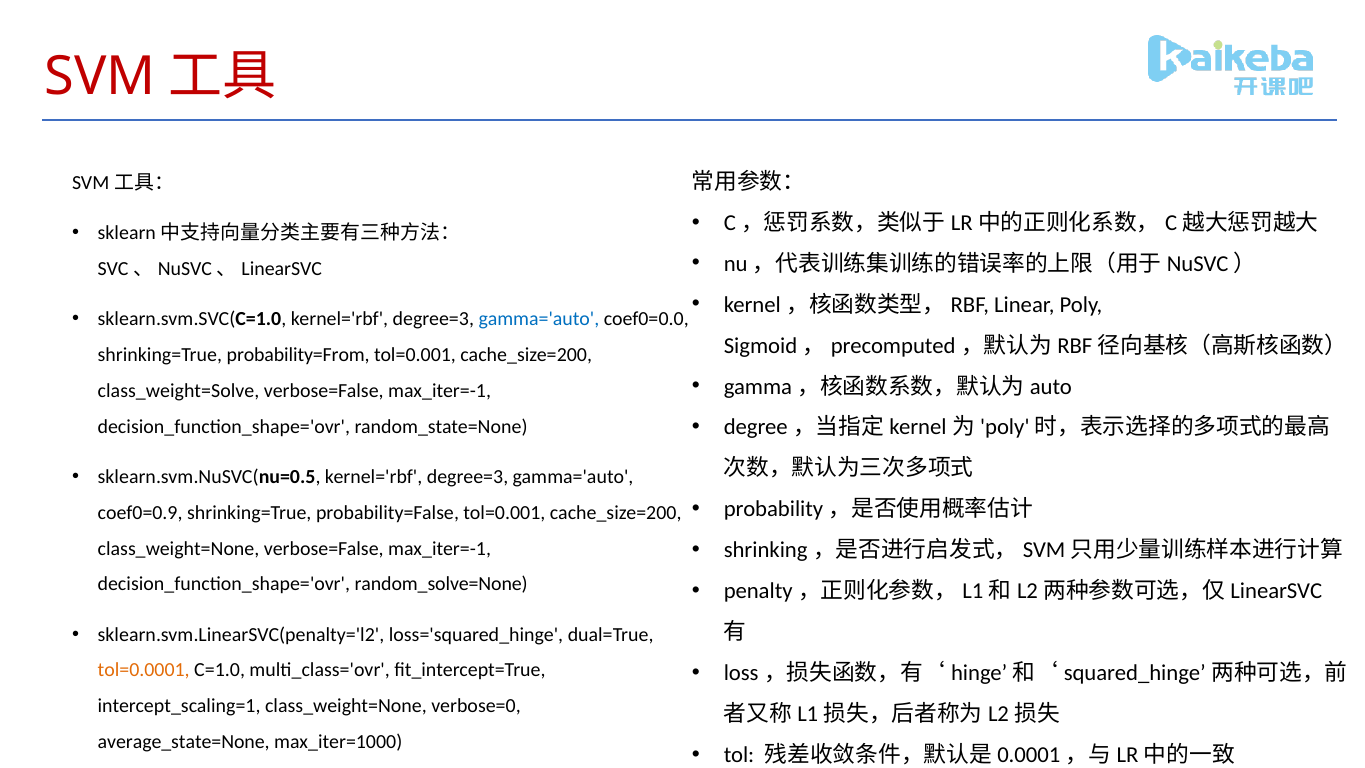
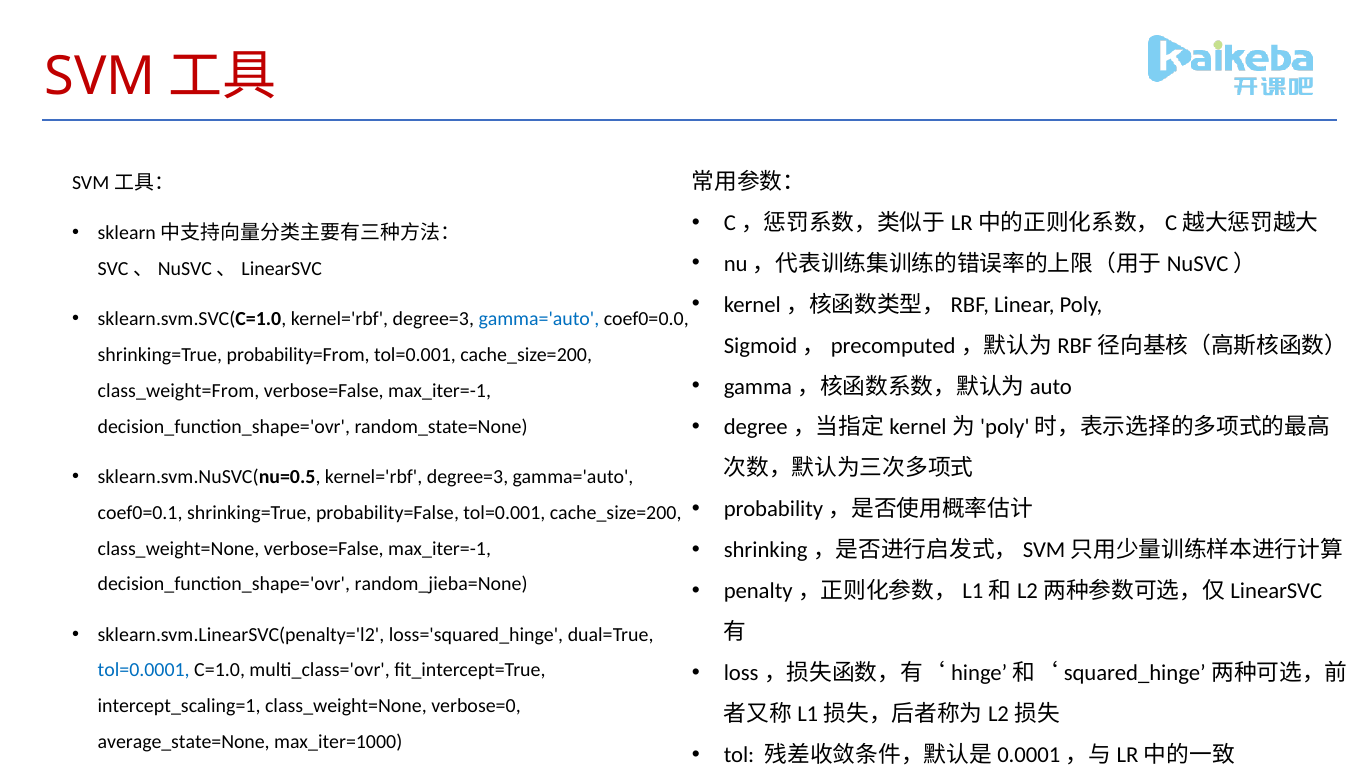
class_weight=Solve: class_weight=Solve -> class_weight=From (178, 391)
coef0=0.9: coef0=0.9 -> coef0=0.1 (140, 513)
random_solve=None: random_solve=None -> random_jieba=None (441, 584)
tol=0.0001 colour: orange -> blue (144, 670)
